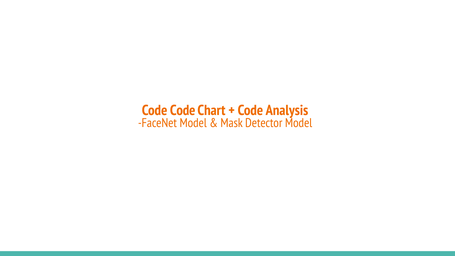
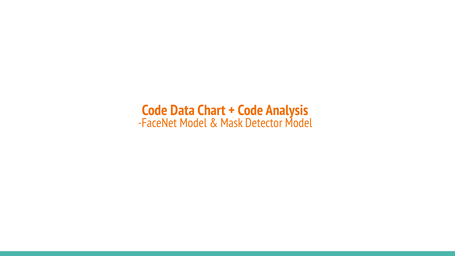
Code Code: Code -> Data (183, 110)
